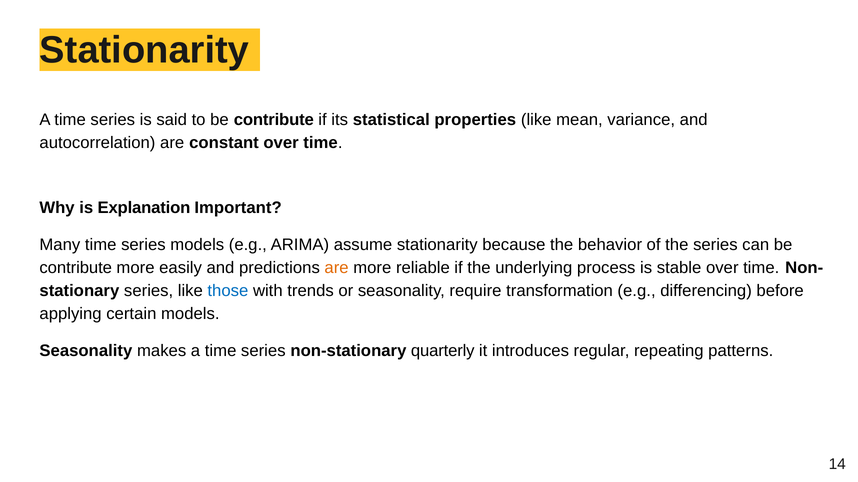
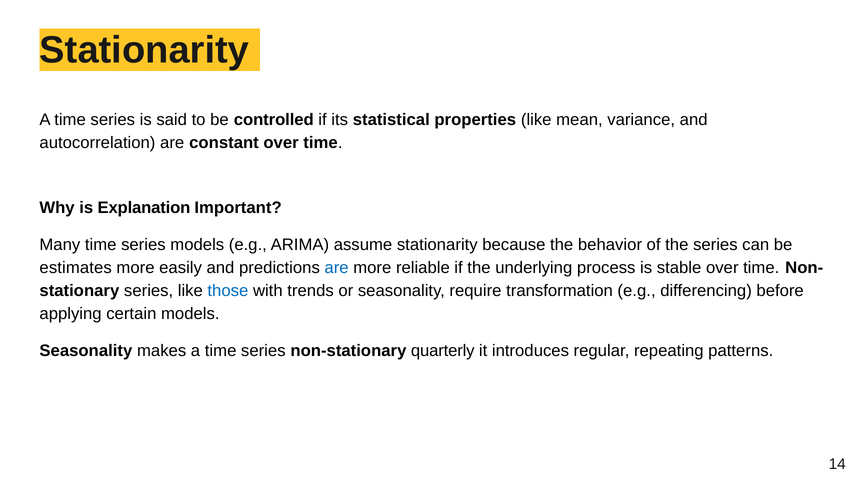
to be contribute: contribute -> controlled (274, 120)
contribute: contribute -> estimates (76, 268)
are colour: orange -> blue (337, 268)
